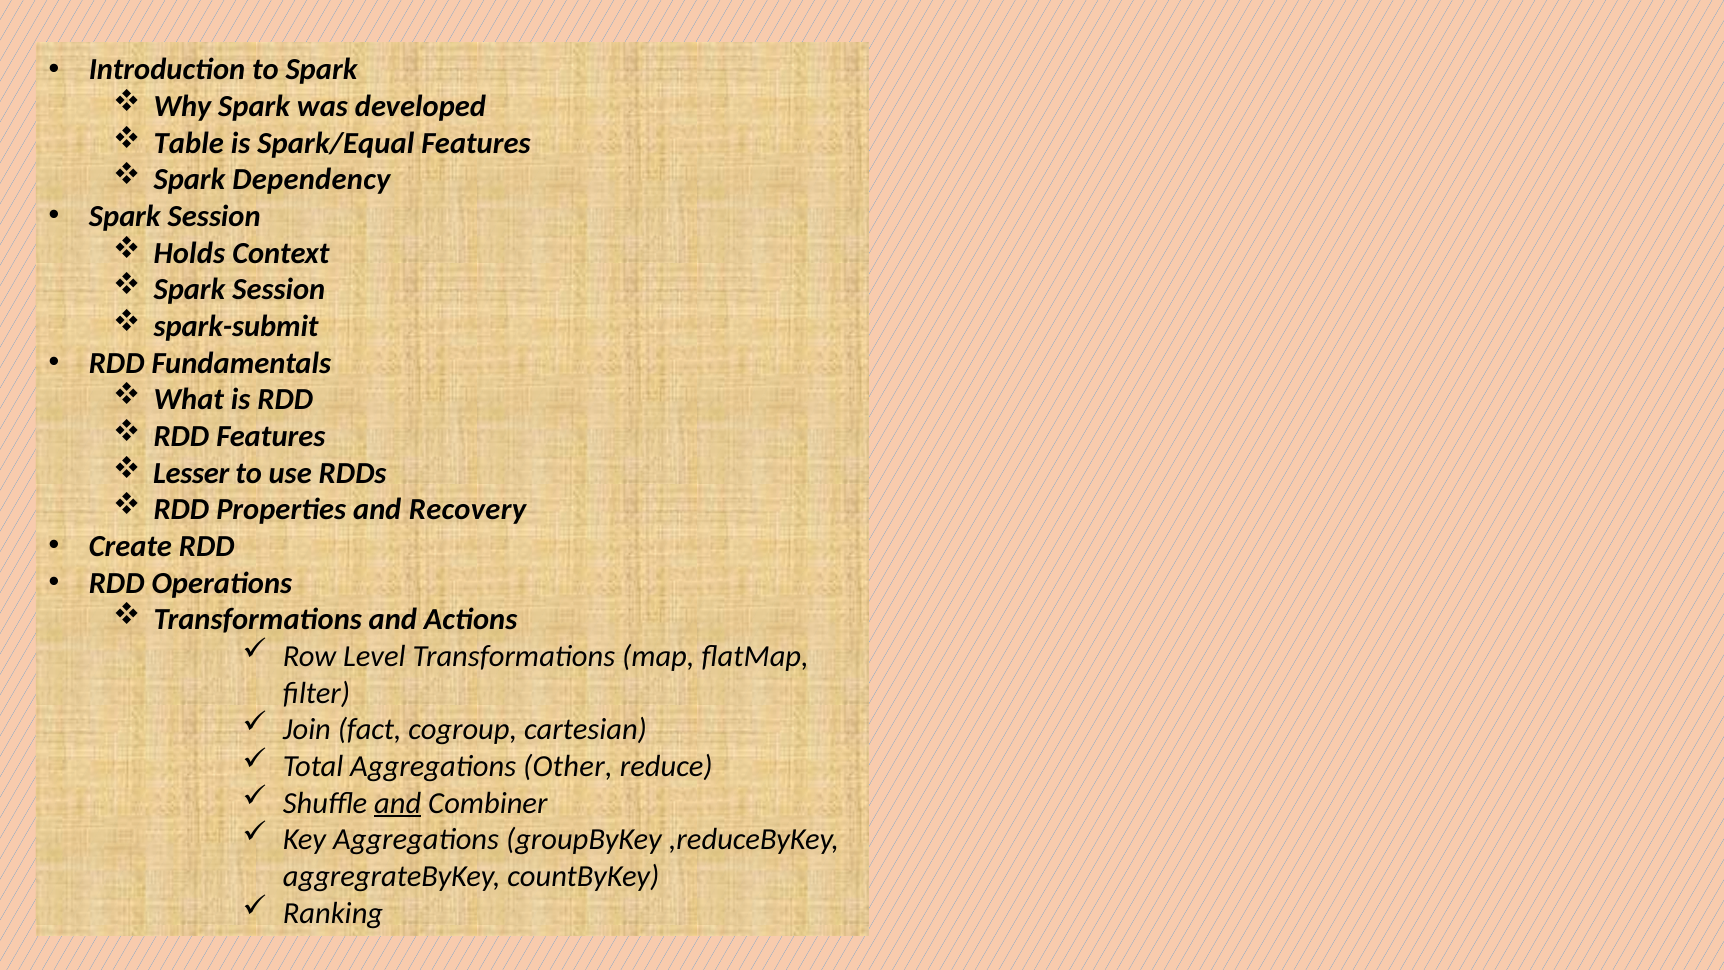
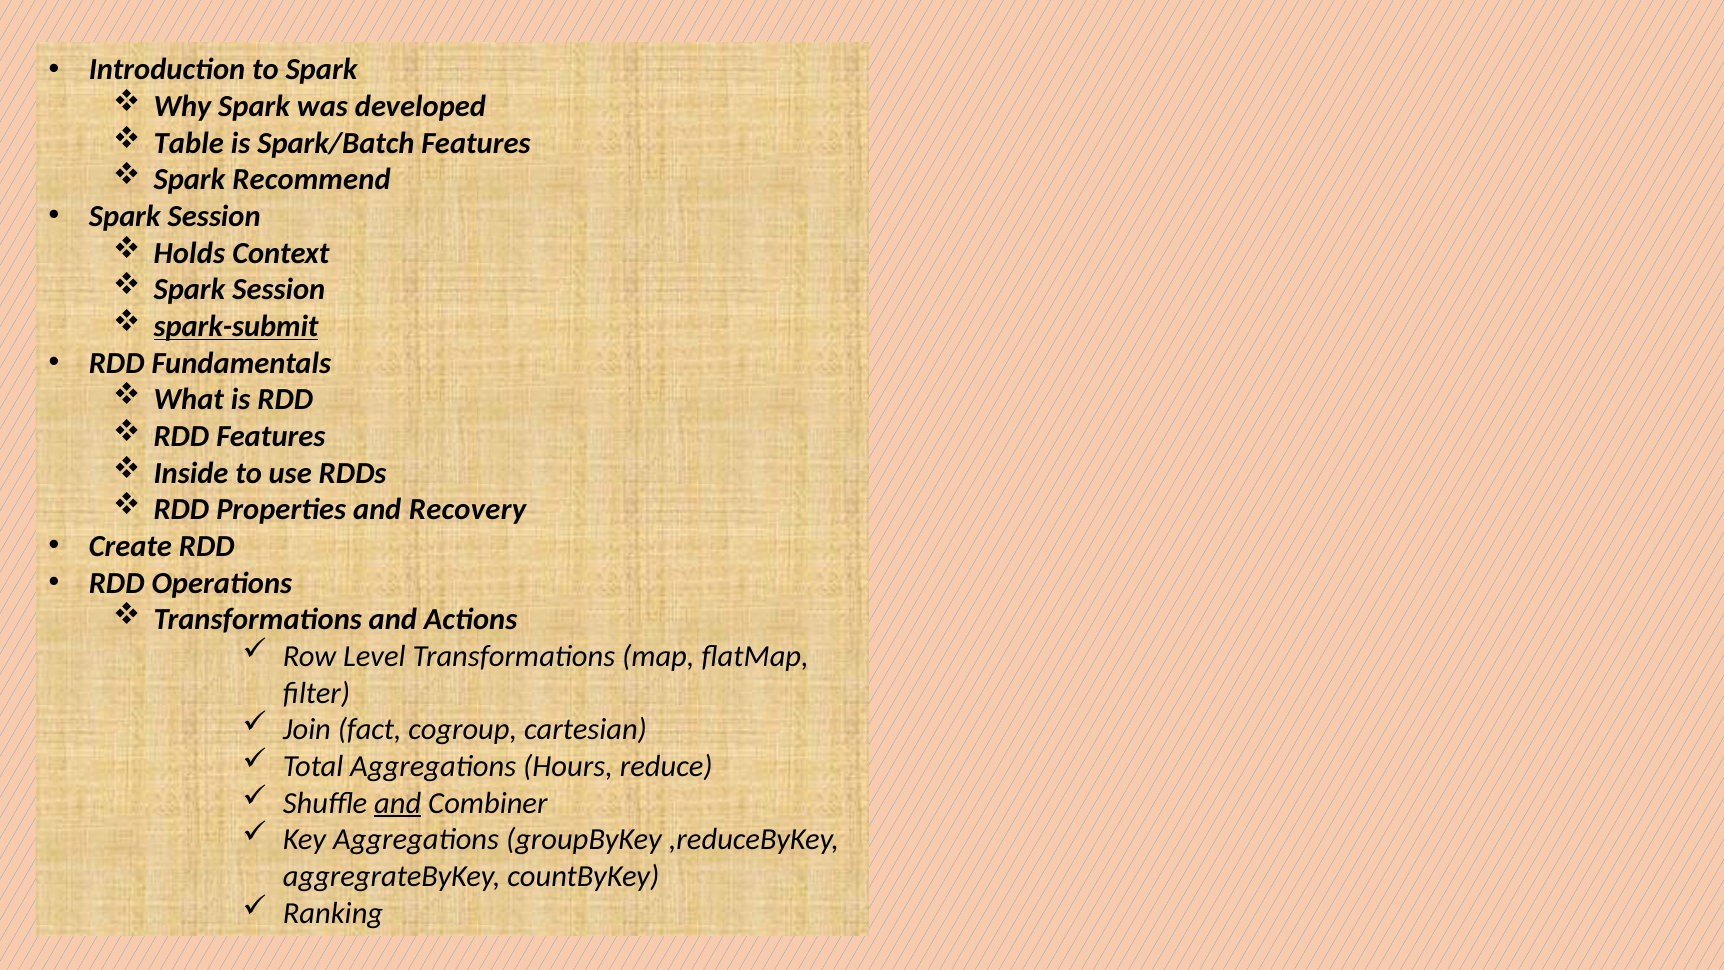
Spark/Equal: Spark/Equal -> Spark/Batch (336, 143)
Dependency: Dependency -> Recommend (311, 180)
spark-submit underline: none -> present (236, 326)
Lesser: Lesser -> Inside (191, 473)
Other: Other -> Hours (568, 766)
